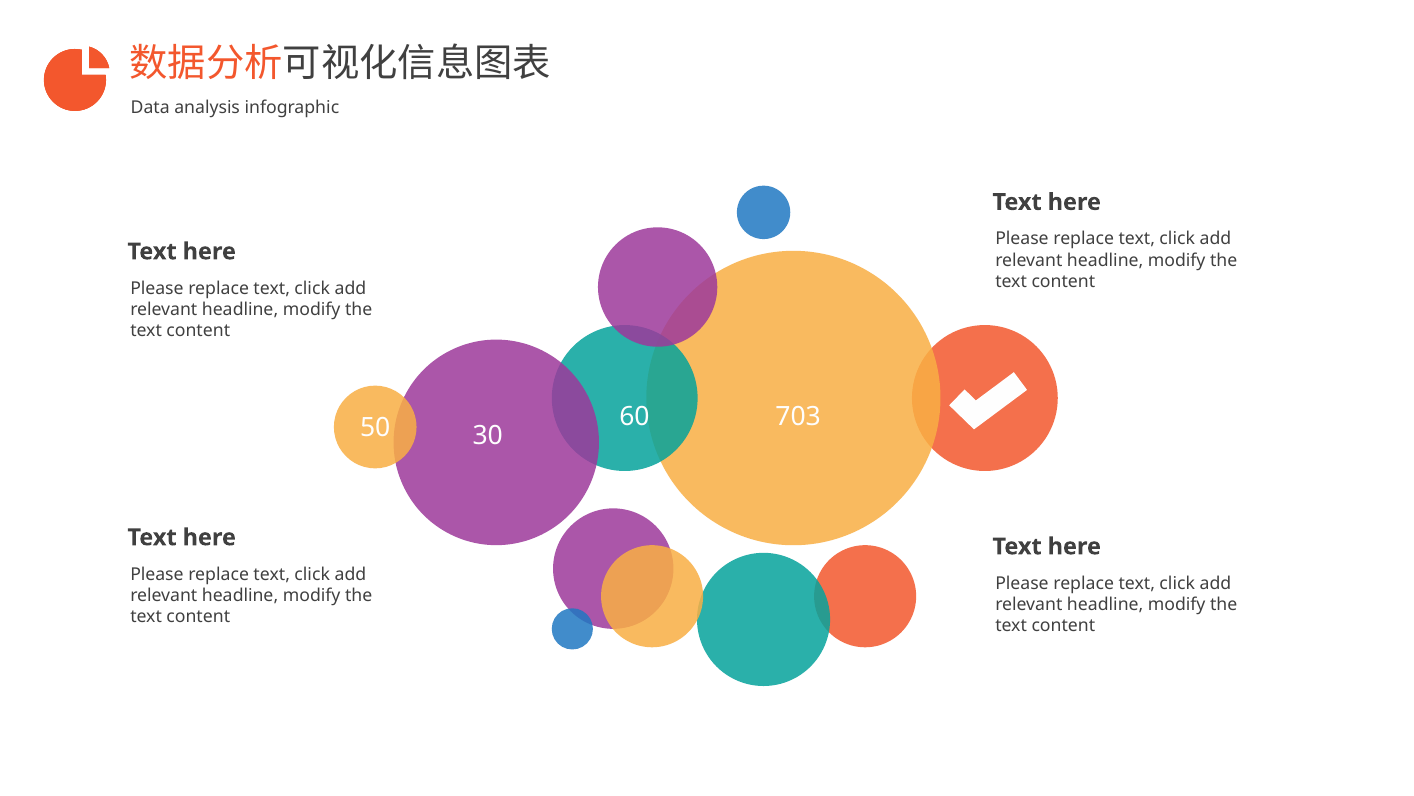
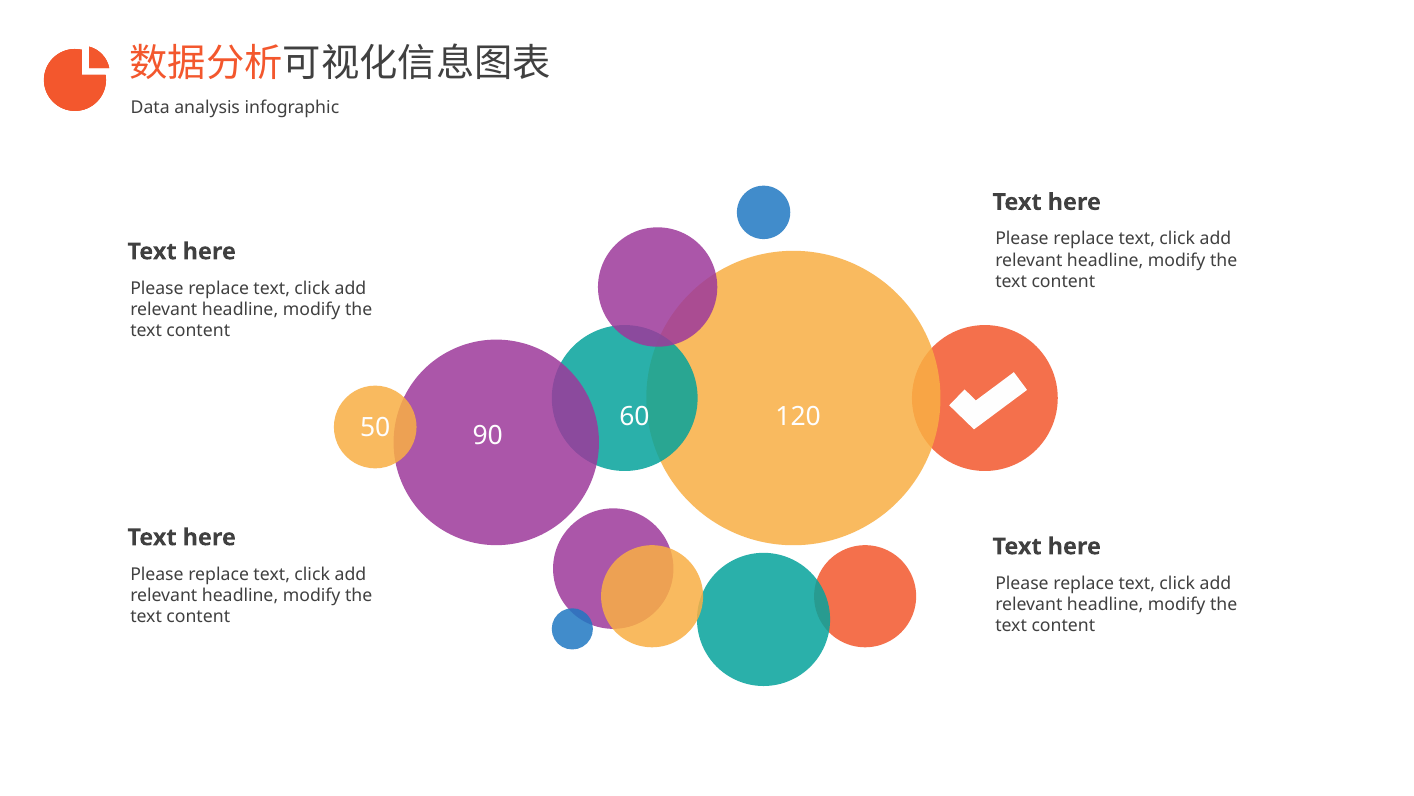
703: 703 -> 120 (798, 416)
30: 30 -> 90 (488, 435)
